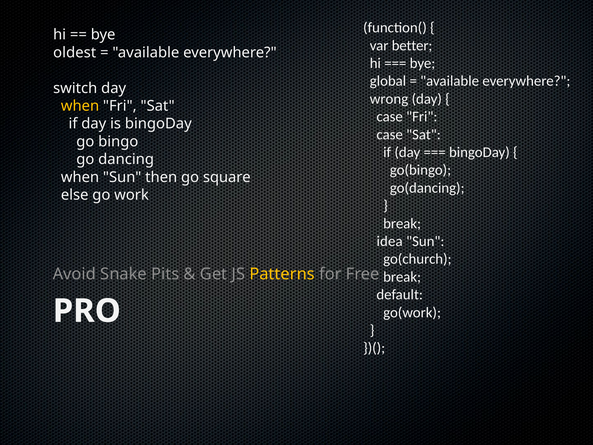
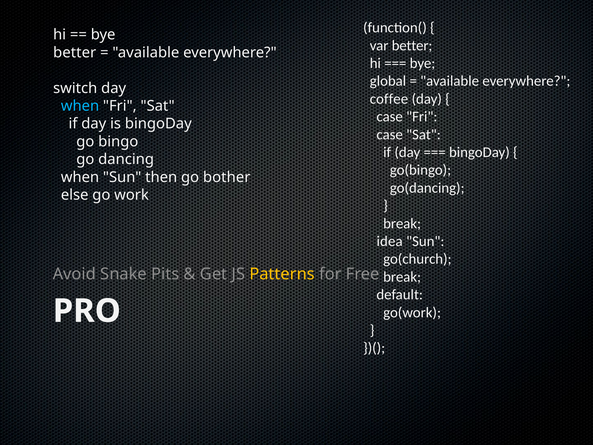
oldest: oldest -> better (75, 53)
wrong: wrong -> coffee (389, 99)
when colour: yellow -> light blue (80, 106)
square: square -> bother (227, 177)
